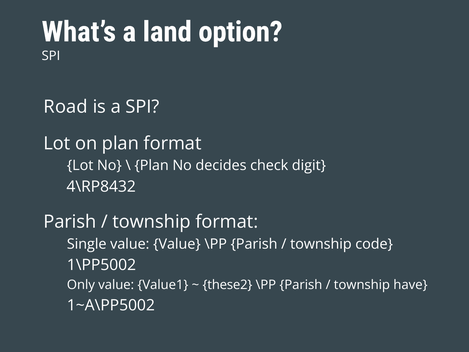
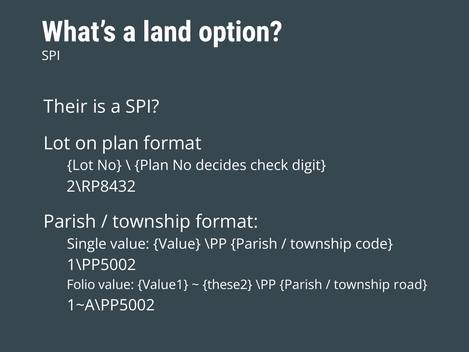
Road: Road -> Their (66, 107)
4\RP8432: 4\RP8432 -> 2\RP8432 (101, 187)
Only: Only -> Folio (81, 285)
have: have -> road (410, 285)
